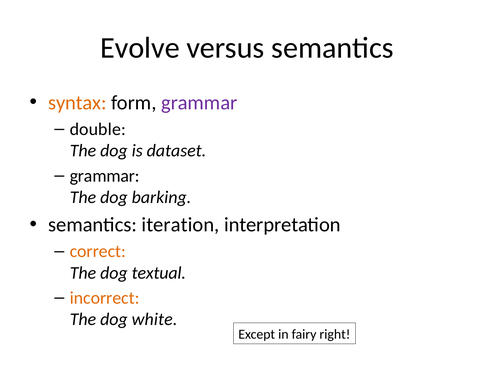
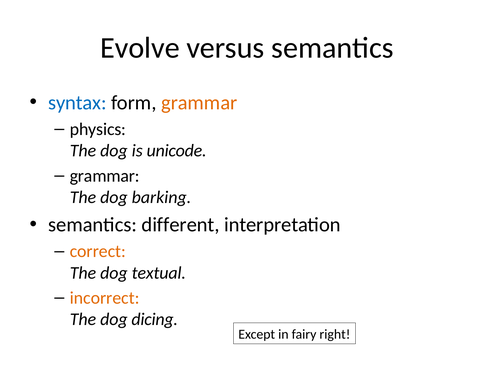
syntax colour: orange -> blue (77, 103)
grammar colour: purple -> orange (199, 103)
double: double -> physics (98, 129)
dataset: dataset -> unicode (177, 151)
iteration: iteration -> different (181, 225)
white: white -> dicing (155, 320)
